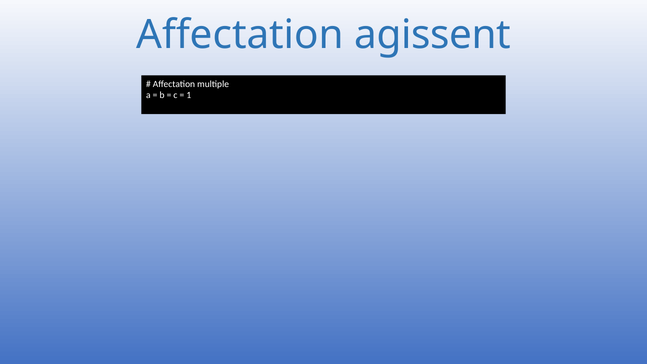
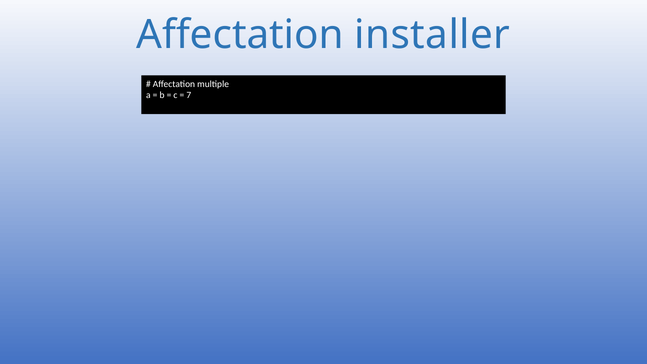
agissent: agissent -> installer (432, 35)
1: 1 -> 7 (189, 95)
